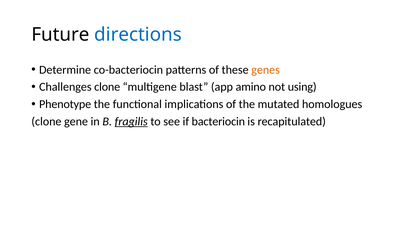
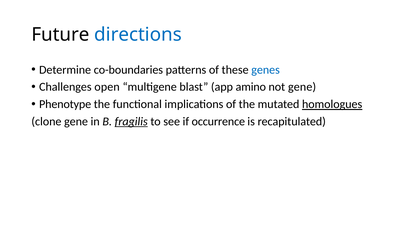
co-bacteriocin: co-bacteriocin -> co-boundaries (128, 70)
genes colour: orange -> blue (266, 70)
Challenges clone: clone -> open (107, 87)
not using: using -> gene (302, 87)
homologues underline: none -> present (332, 104)
bacteriocin: bacteriocin -> occurrence (218, 121)
